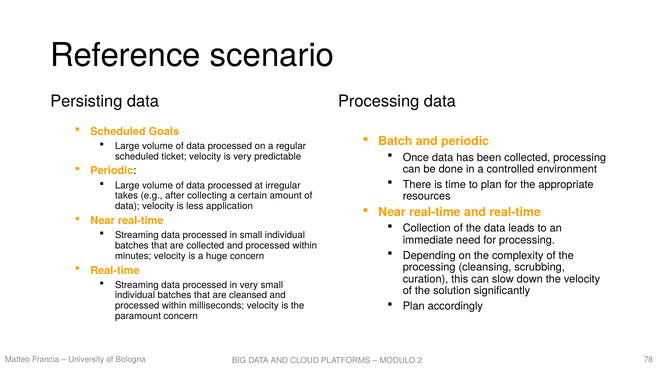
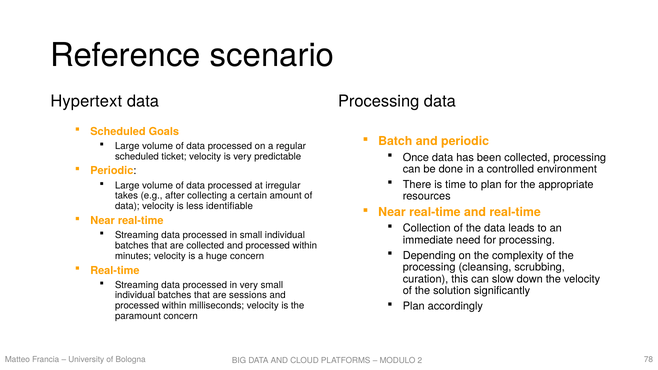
Persisting: Persisting -> Hypertext (86, 102)
application: application -> identifiable (230, 206)
cleansed: cleansed -> sessions (248, 295)
